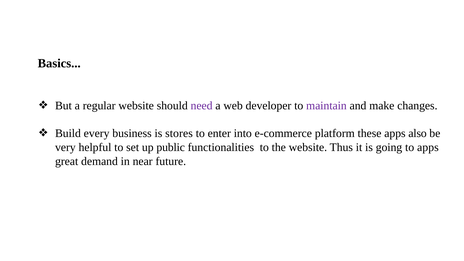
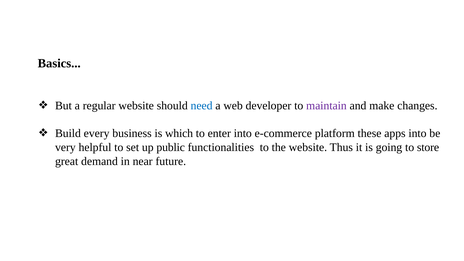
need colour: purple -> blue (202, 106)
stores: stores -> which (179, 133)
apps also: also -> into (417, 133)
to apps: apps -> store (428, 147)
